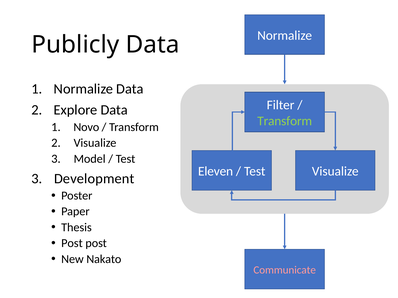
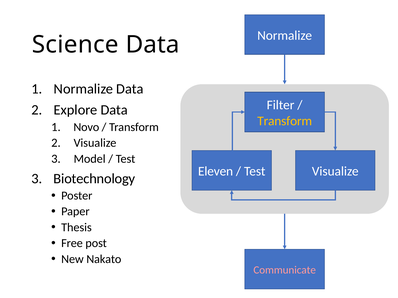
Publicly: Publicly -> Science (75, 45)
Transform colour: light green -> yellow (285, 121)
Development: Development -> Biotechnology (94, 179)
Post: Post -> Free (72, 244)
